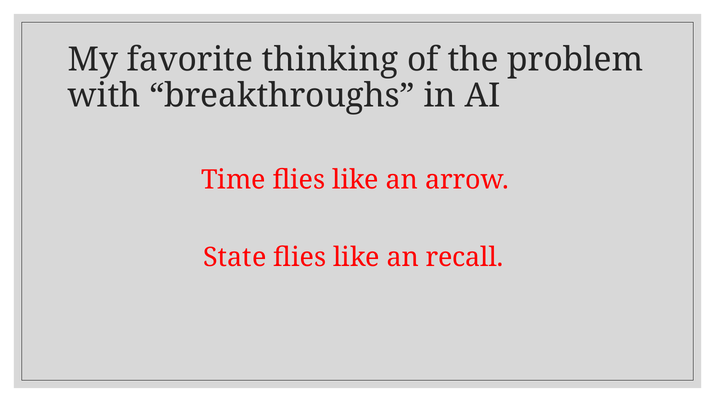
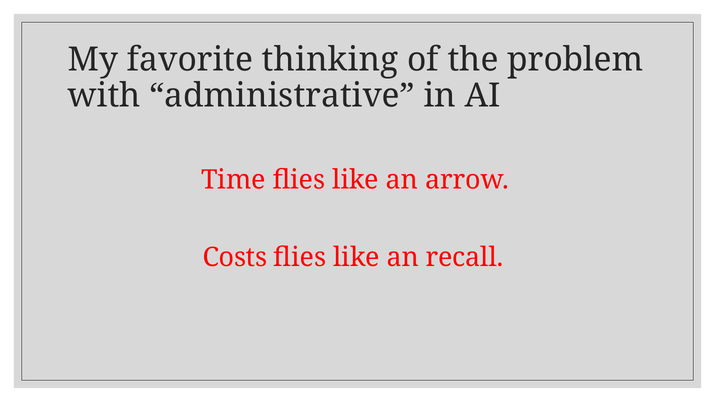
breakthroughs: breakthroughs -> administrative (282, 96)
State: State -> Costs (235, 258)
